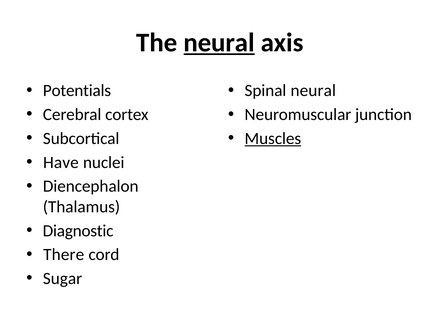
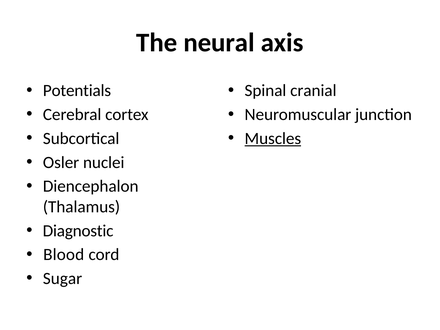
neural underline: present -> none (219, 43)
Spinal neural: neural -> cranial (313, 91)
Have: Have -> Osler (61, 162)
There: There -> Blood (64, 255)
